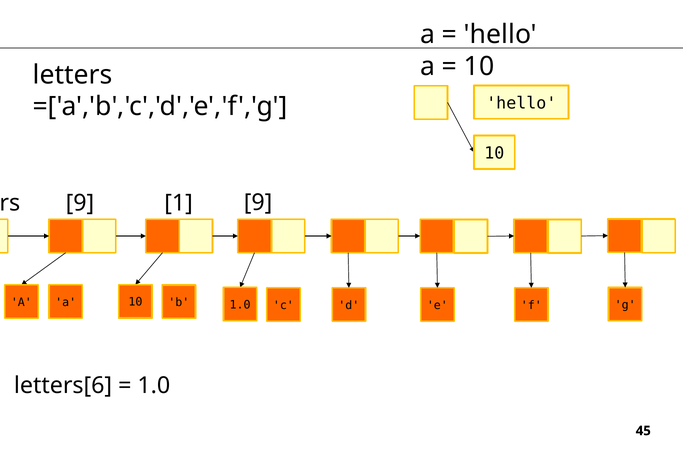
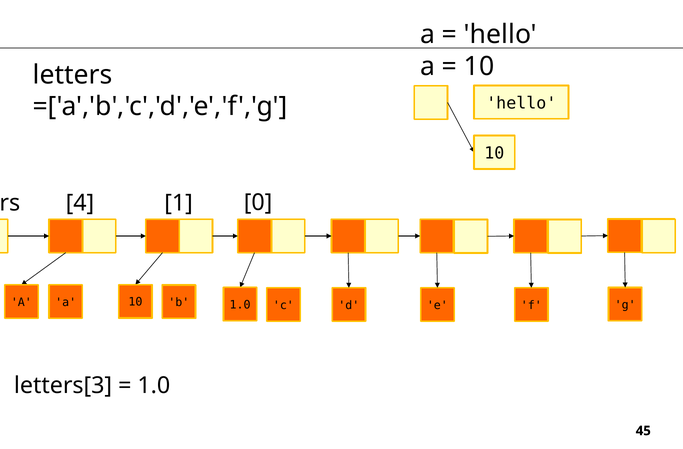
9: 9 -> 4 (80, 203)
1 9: 9 -> 0 (258, 202)
letters[6: letters[6 -> letters[3 (63, 385)
